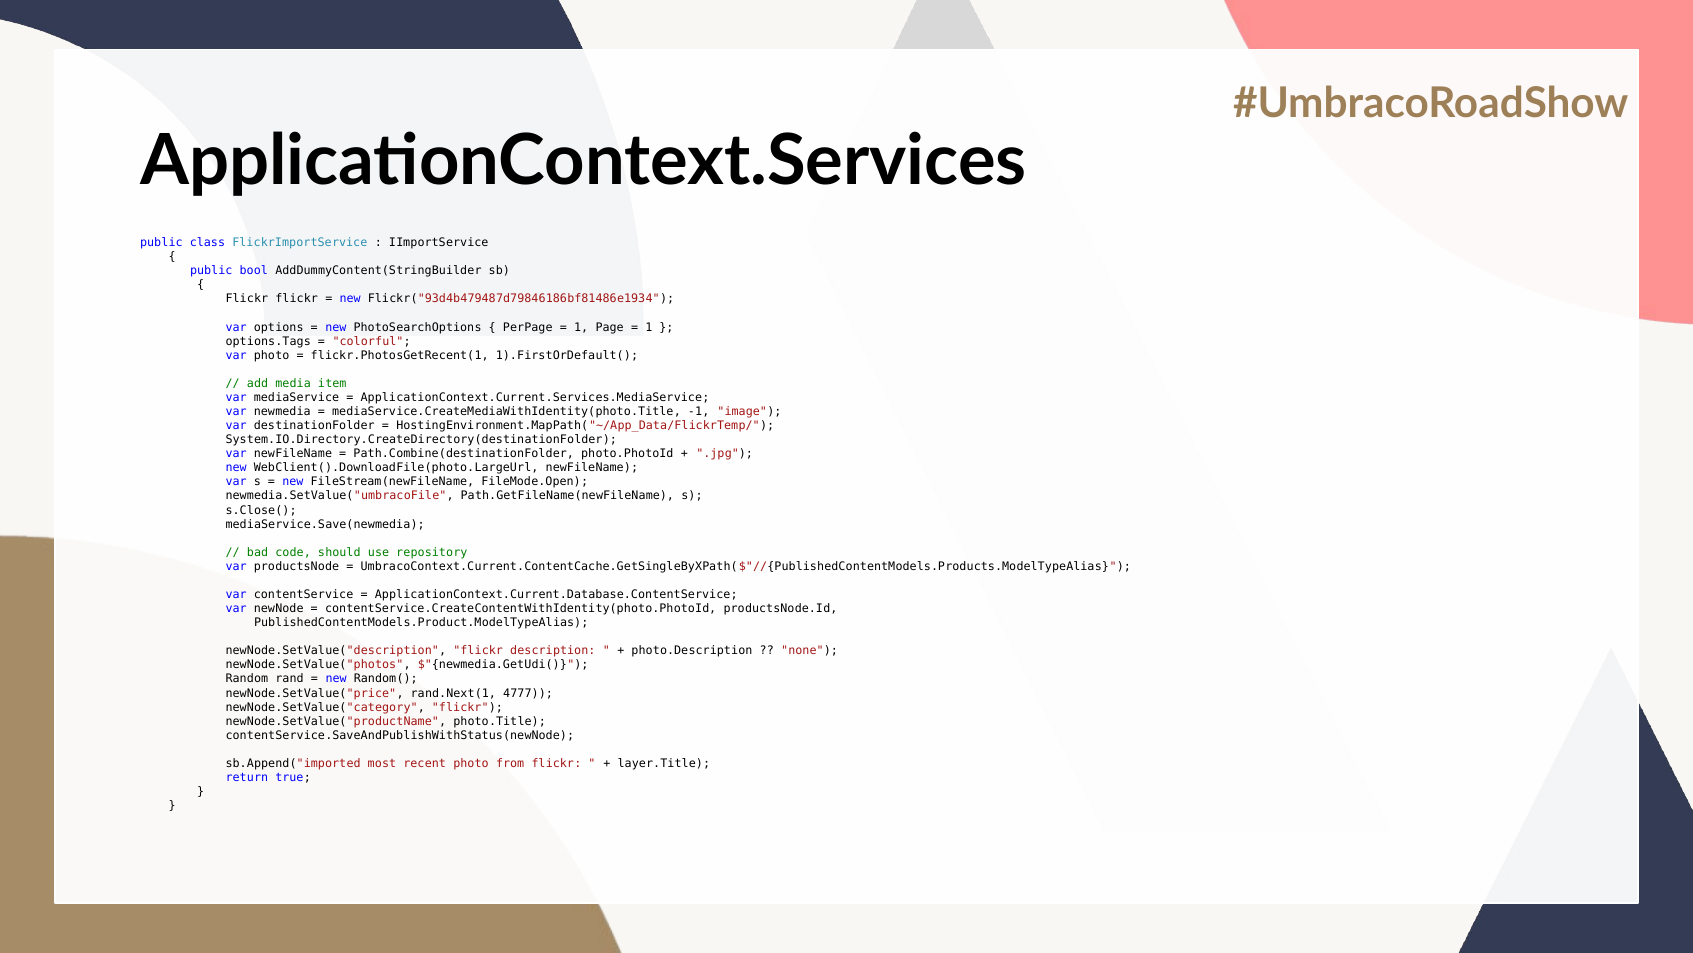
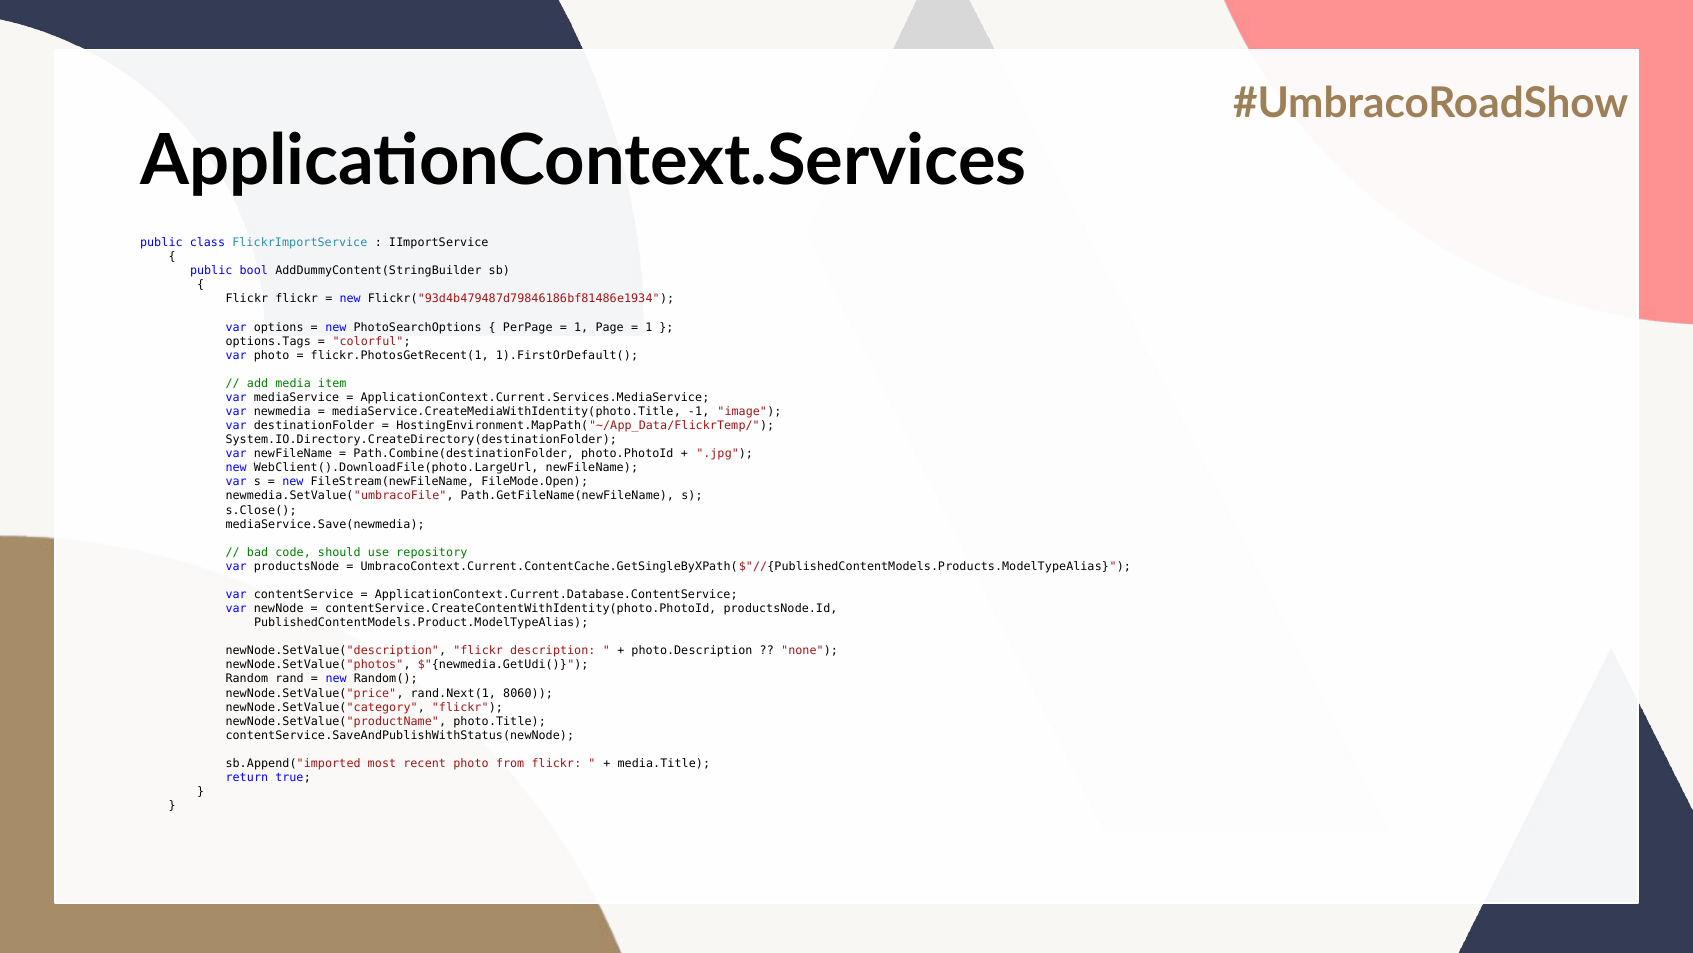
4777: 4777 -> 8060 (528, 693)
layer.Title: layer.Title -> media.Title (664, 763)
